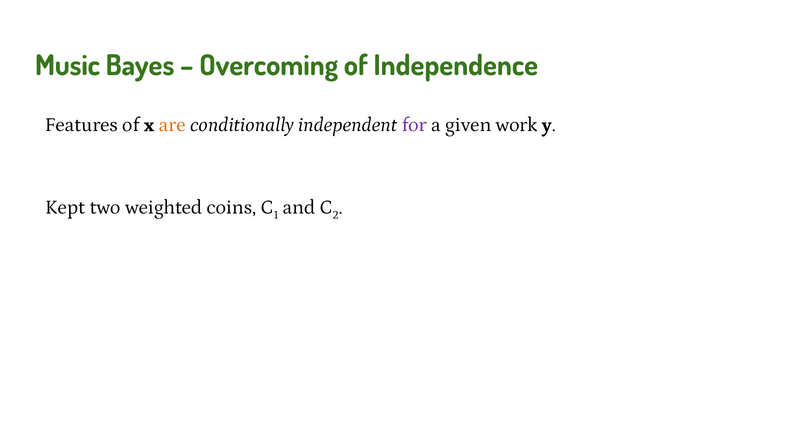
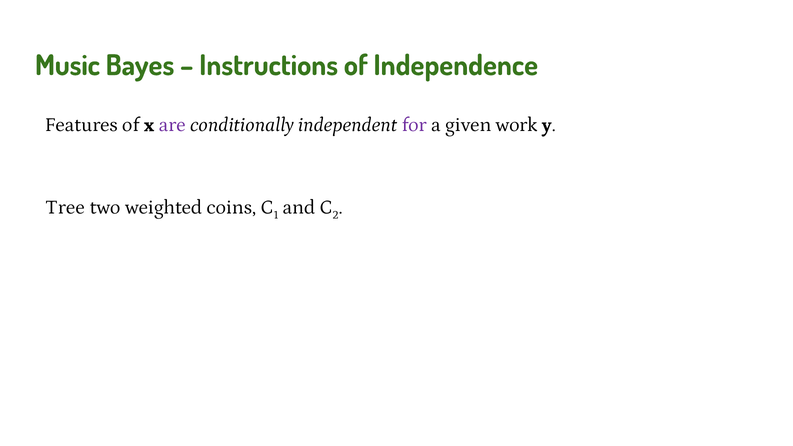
Overcoming: Overcoming -> Instructions (269, 66)
are colour: orange -> purple (172, 125)
Kept: Kept -> Tree (65, 207)
